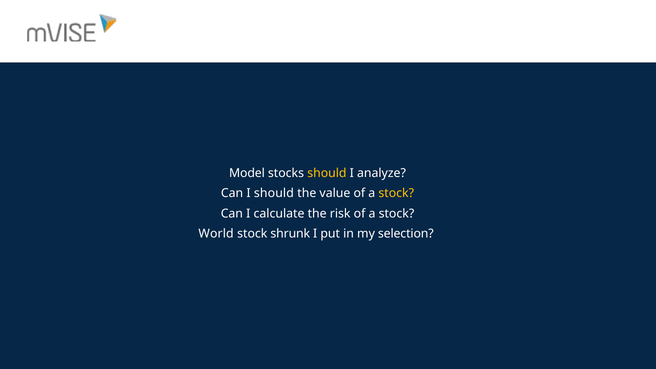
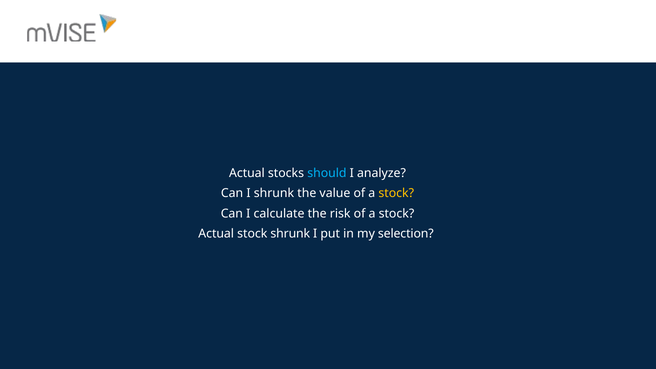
Model: Model -> Actual (247, 173)
should colour: yellow -> light blue (327, 173)
I should: should -> shrunk (274, 193)
World: World -> Actual (216, 234)
